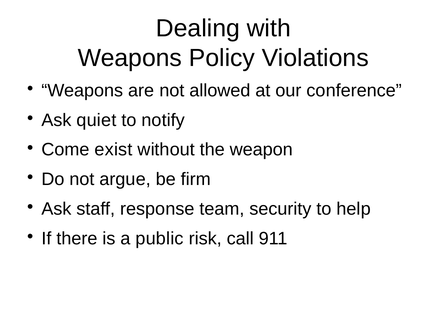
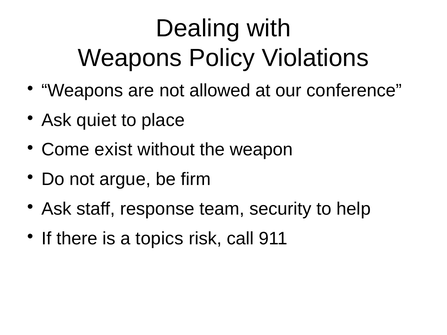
notify: notify -> place (163, 120)
public: public -> topics (160, 239)
